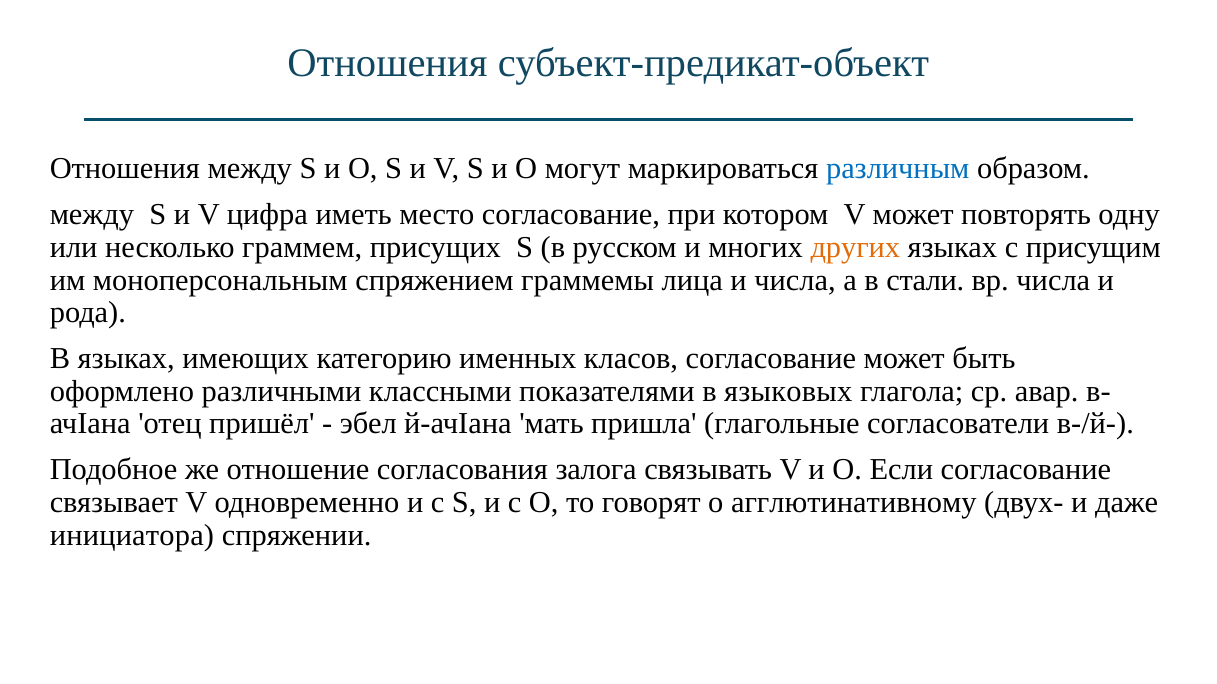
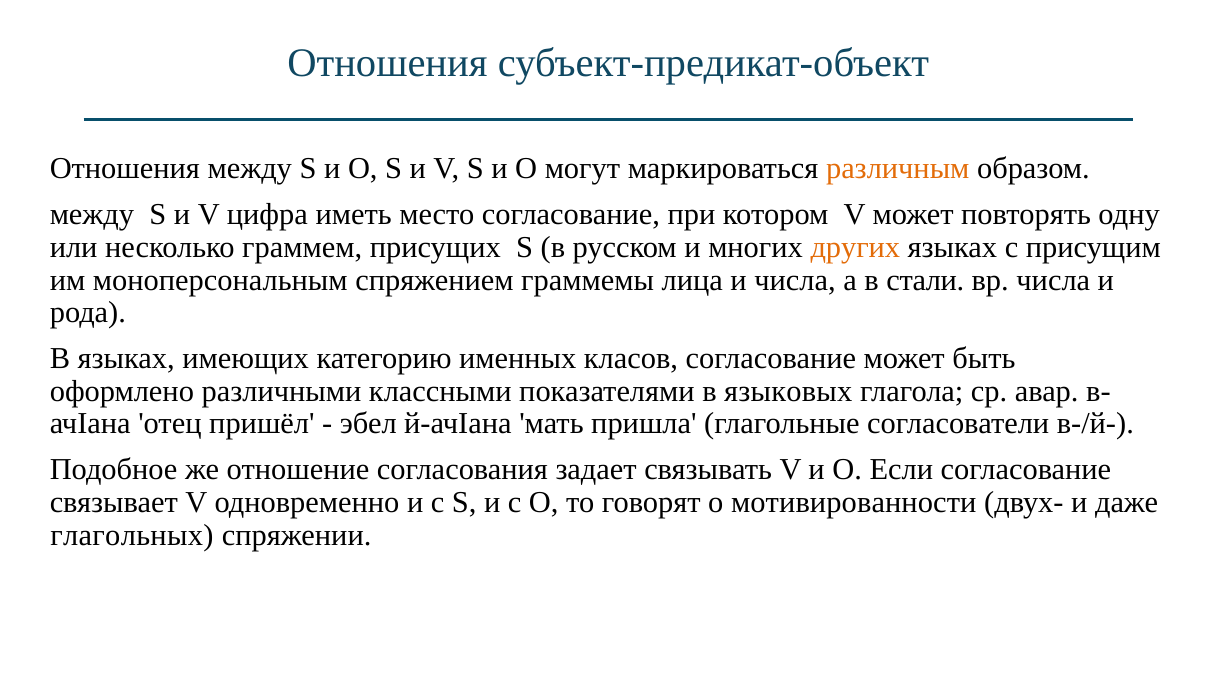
различным colour: blue -> orange (898, 169)
залога: залога -> задает (596, 470)
агглютинативному: агглютинативному -> мотивированности (854, 503)
инициатора: инициатора -> глагольных (132, 536)
